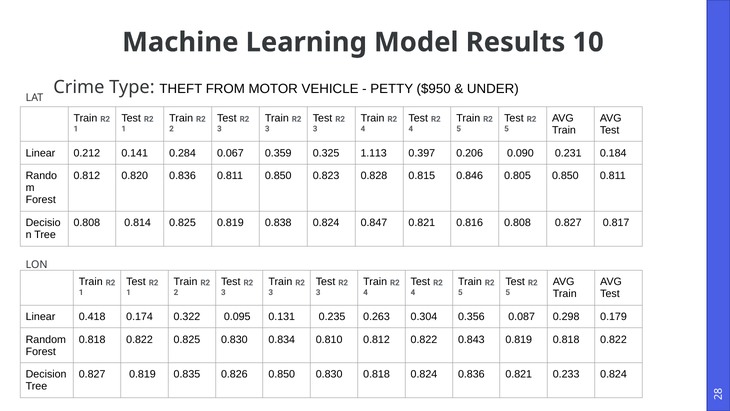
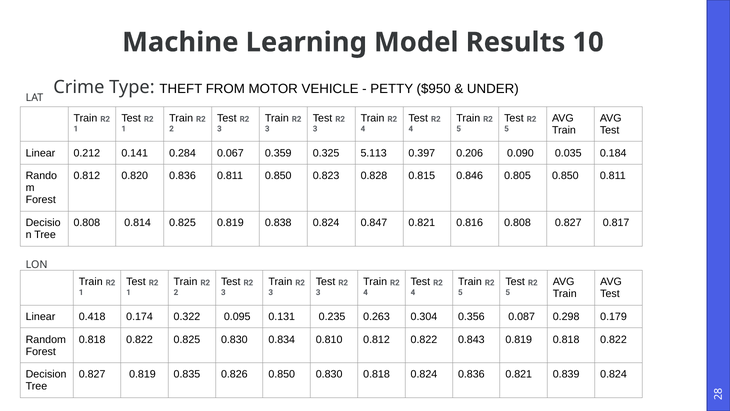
1.113: 1.113 -> 5.113 (374, 153)
0.231: 0.231 -> 0.035 (568, 153)
0.233: 0.233 -> 0.839 (566, 374)
